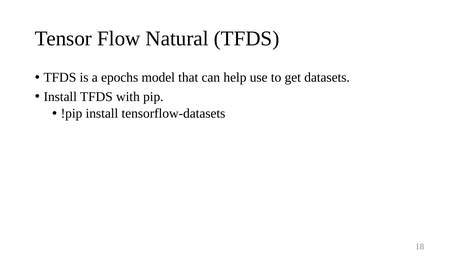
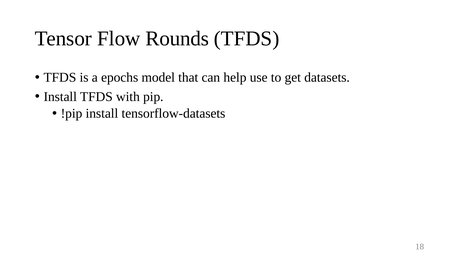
Natural: Natural -> Rounds (177, 39)
